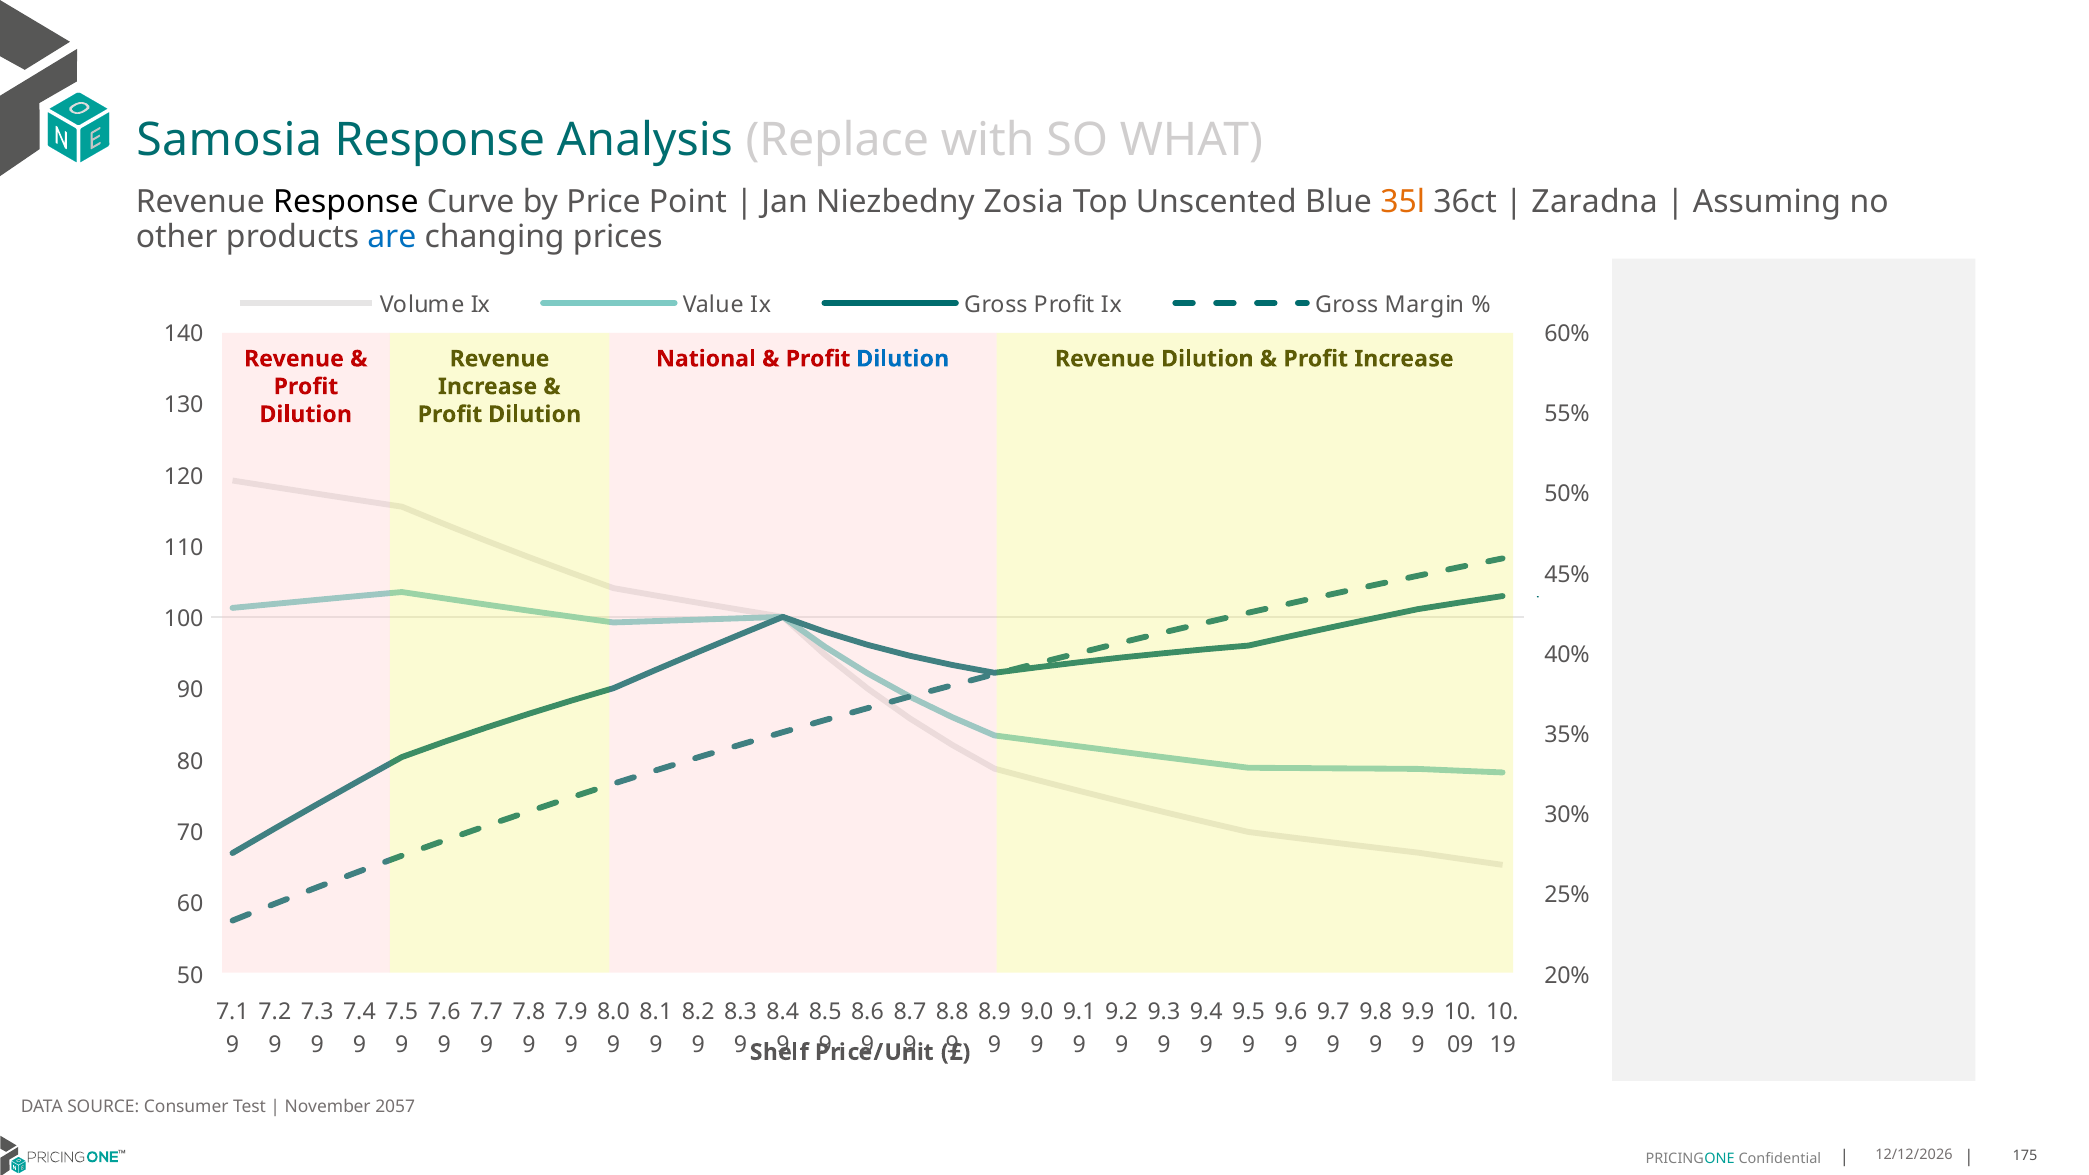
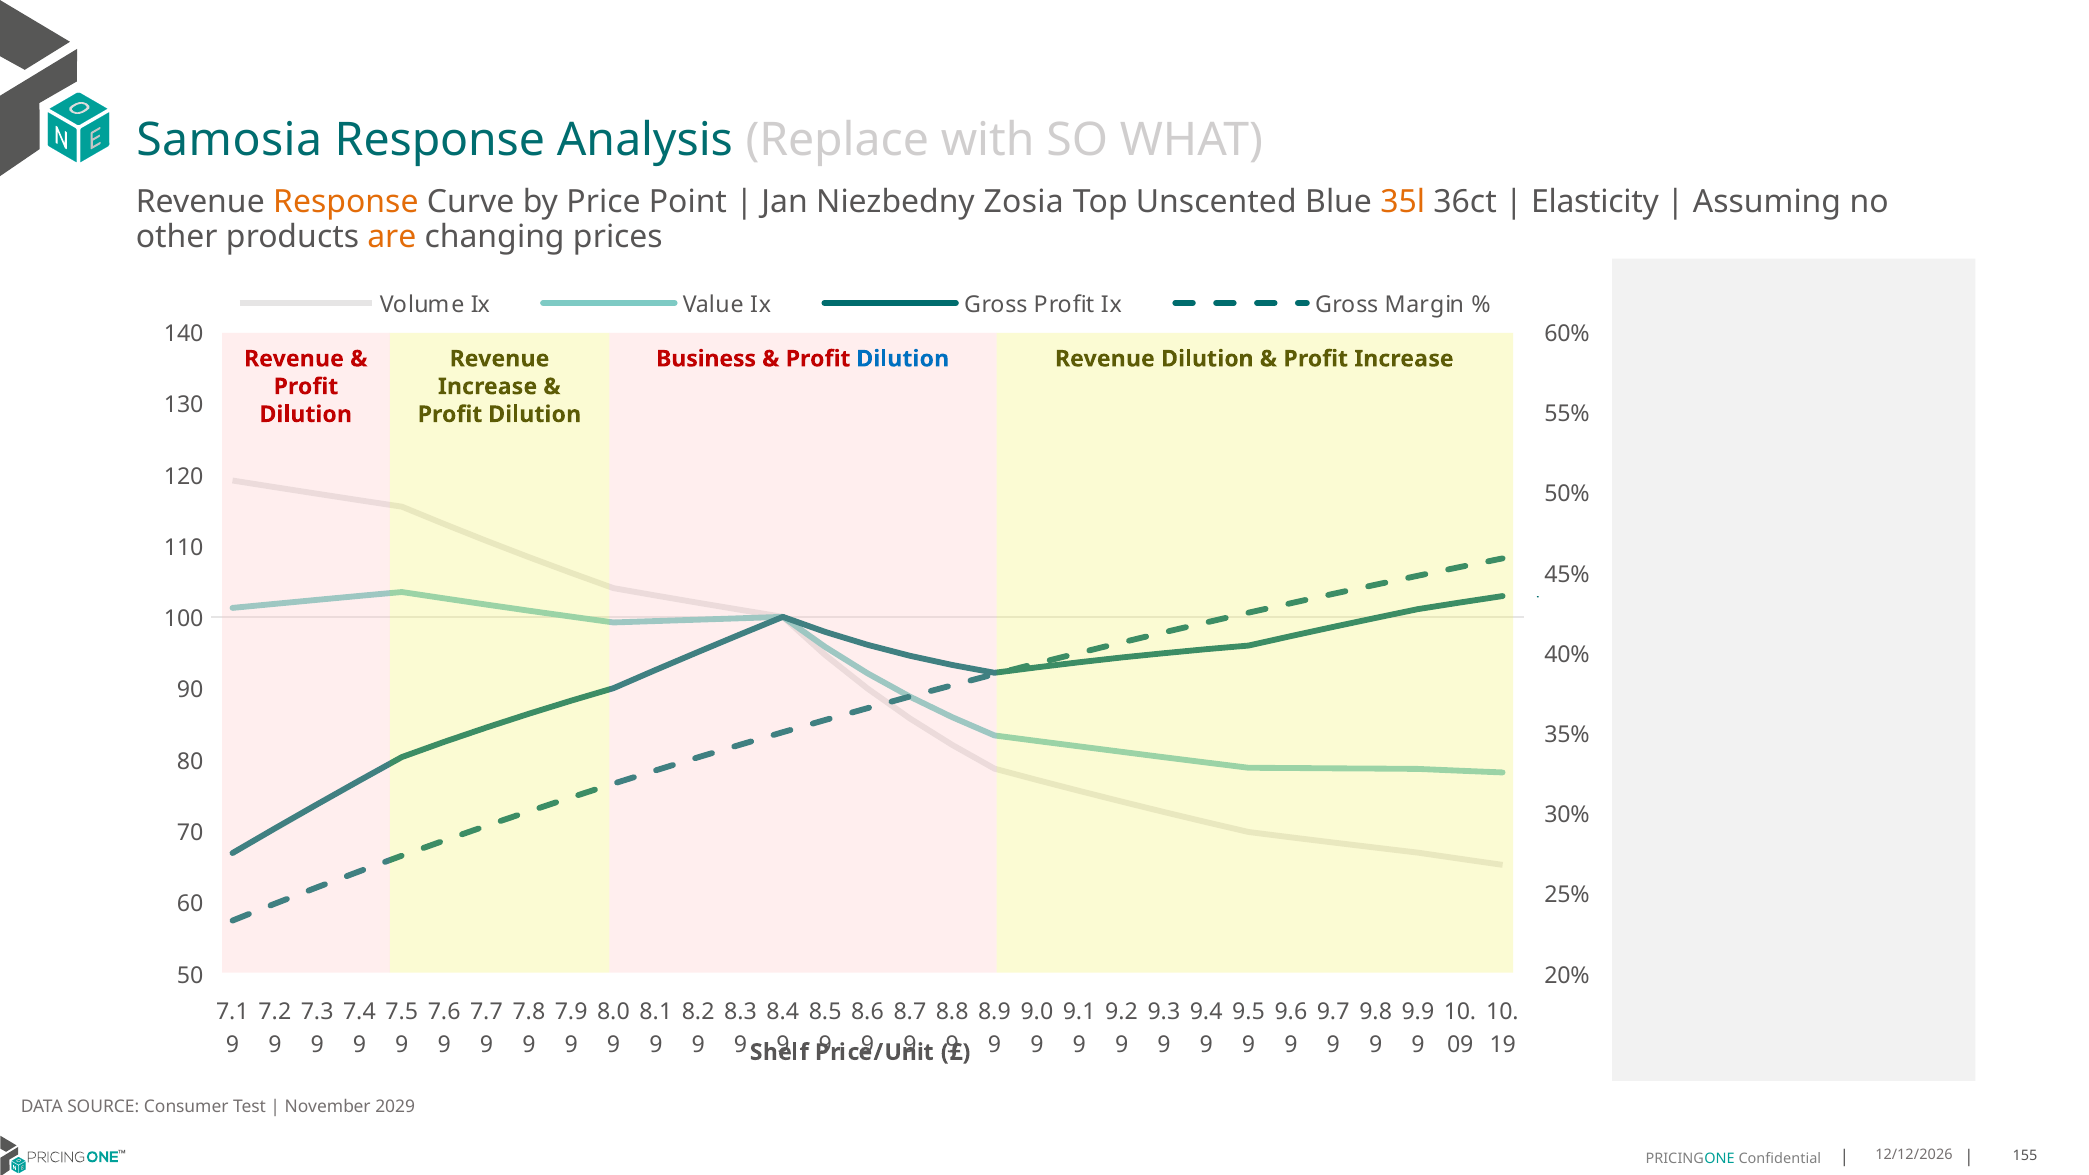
Response colour: black -> orange (346, 202)
Zaradna: Zaradna -> Elasticity (1595, 202)
are colour: blue -> orange (392, 237)
National: National -> Business (706, 359)
2057: 2057 -> 2029 (395, 1107)
175: 175 -> 155 (2025, 1155)
